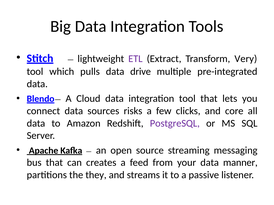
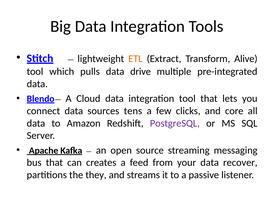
ETL colour: purple -> orange (135, 59)
Very: Very -> Alive (246, 59)
risks: risks -> tens (133, 111)
manner: manner -> recover (240, 163)
